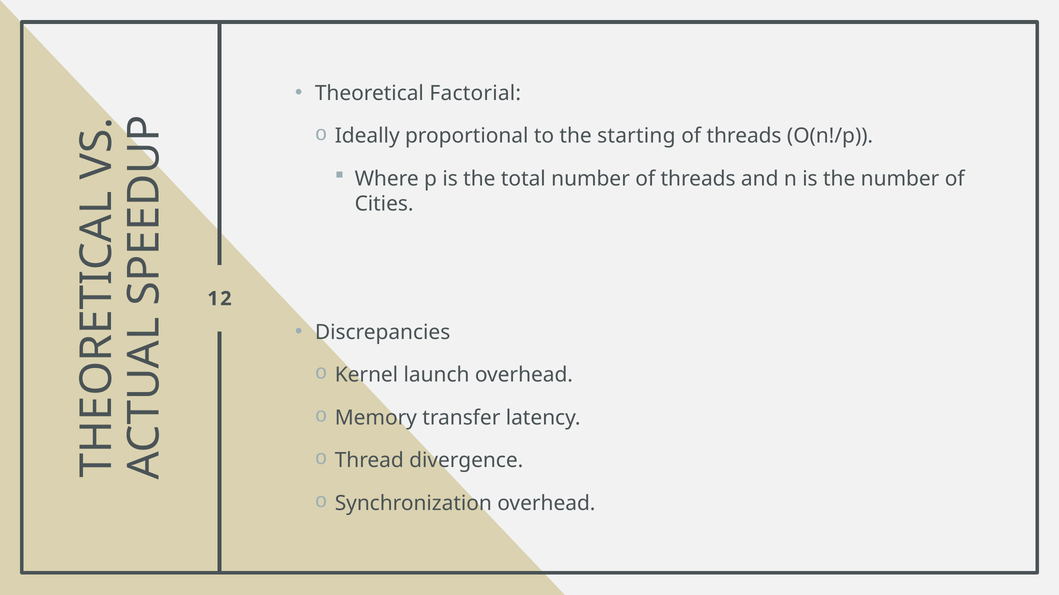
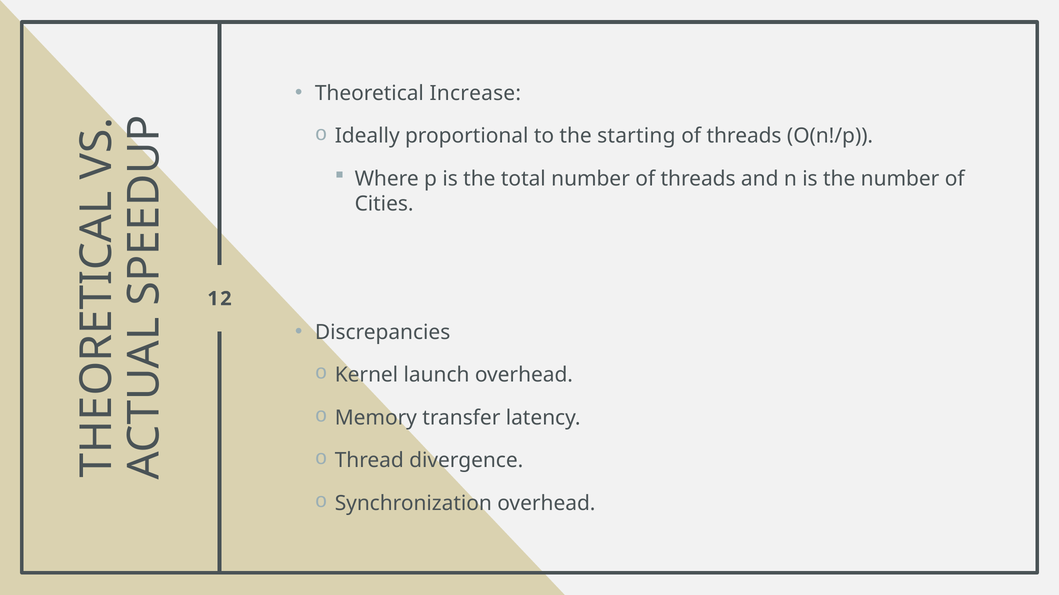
Factorial: Factorial -> Increase (475, 93)
